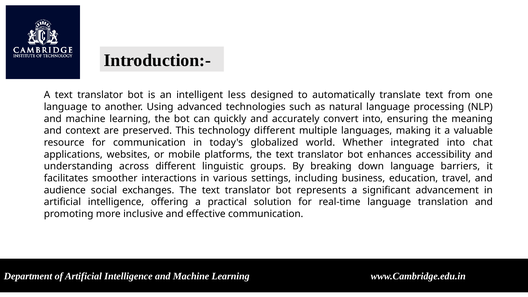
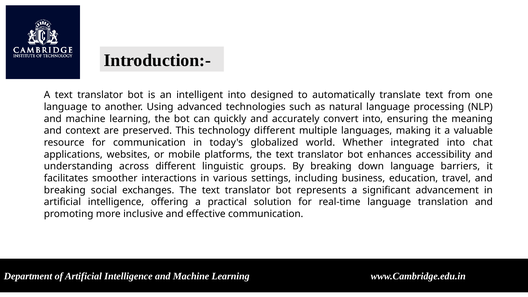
intelligent less: less -> into (237, 95)
audience: audience -> breaking (65, 190)
